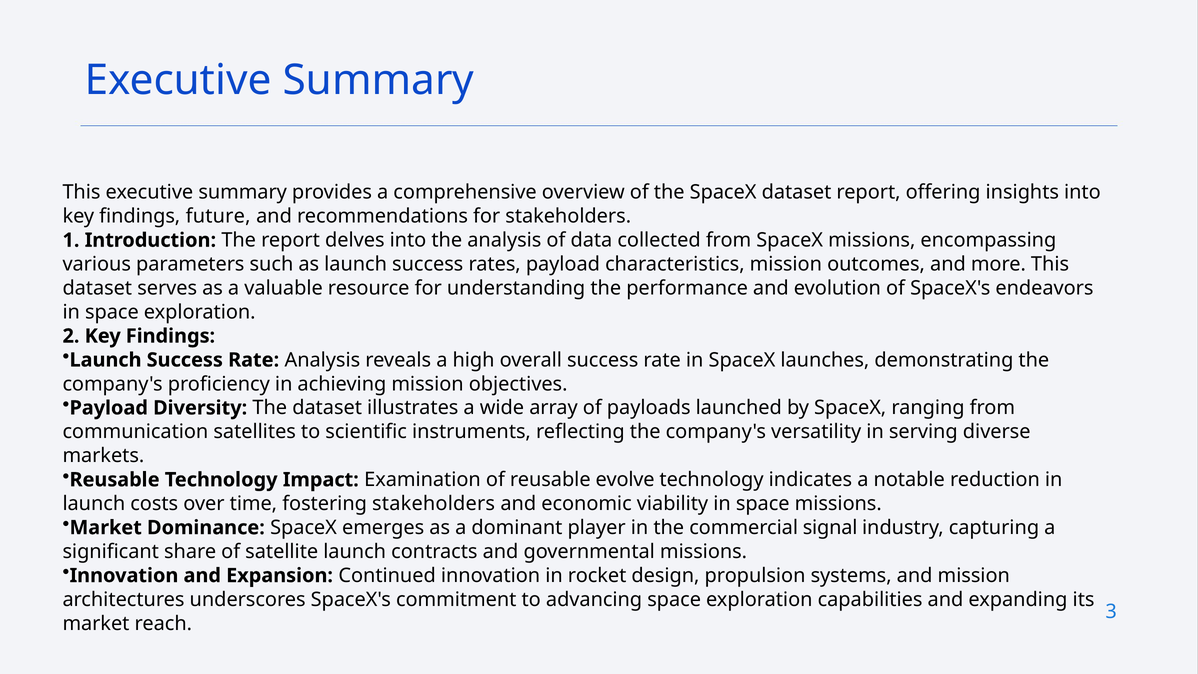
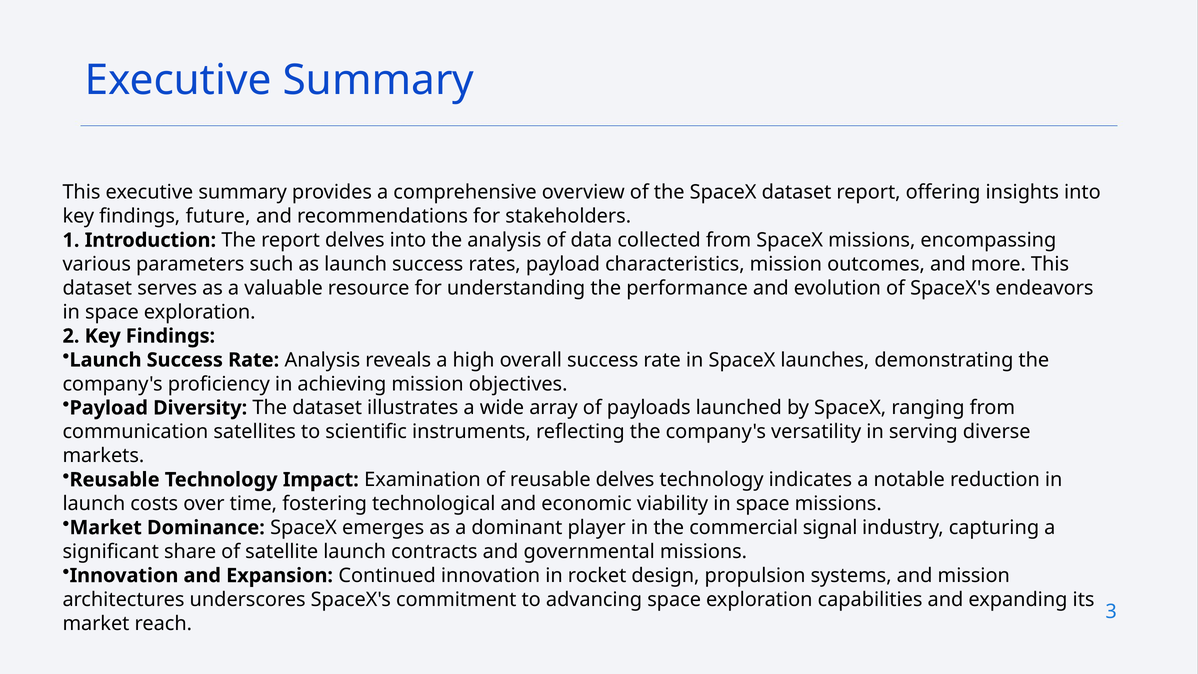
reusable evolve: evolve -> delves (625, 480)
fostering stakeholders: stakeholders -> technological (434, 504)
